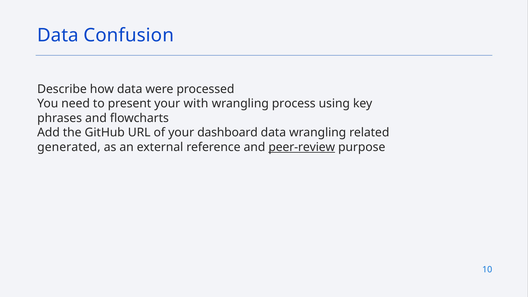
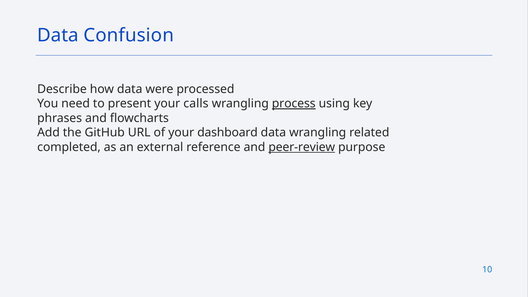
with: with -> calls (196, 104)
process underline: none -> present (294, 104)
generated: generated -> completed (69, 147)
